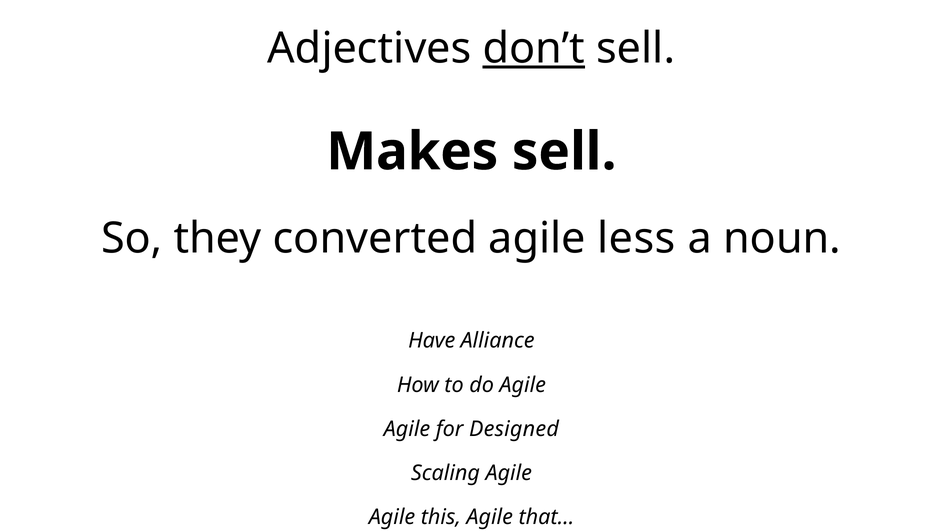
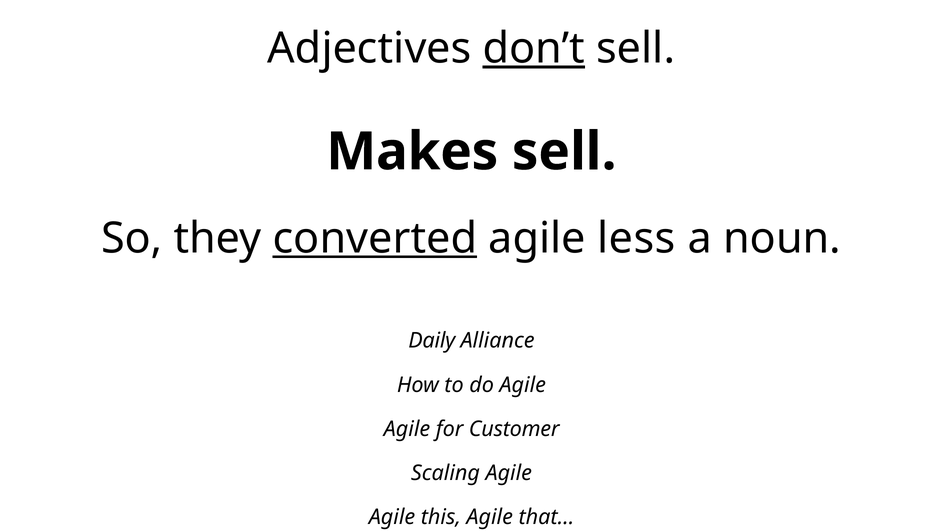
converted underline: none -> present (375, 238)
Have: Have -> Daily (432, 340)
Designed: Designed -> Customer (514, 429)
